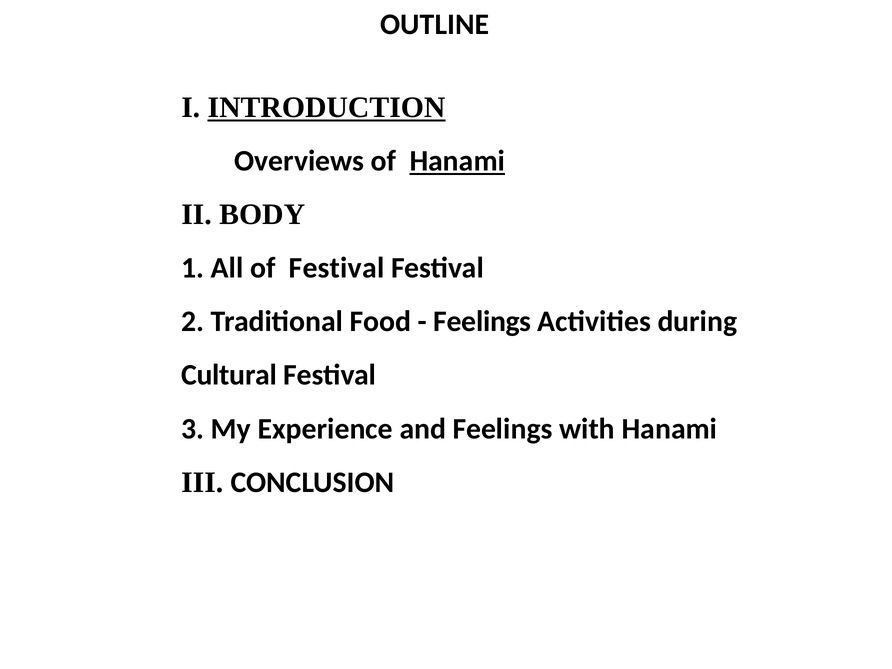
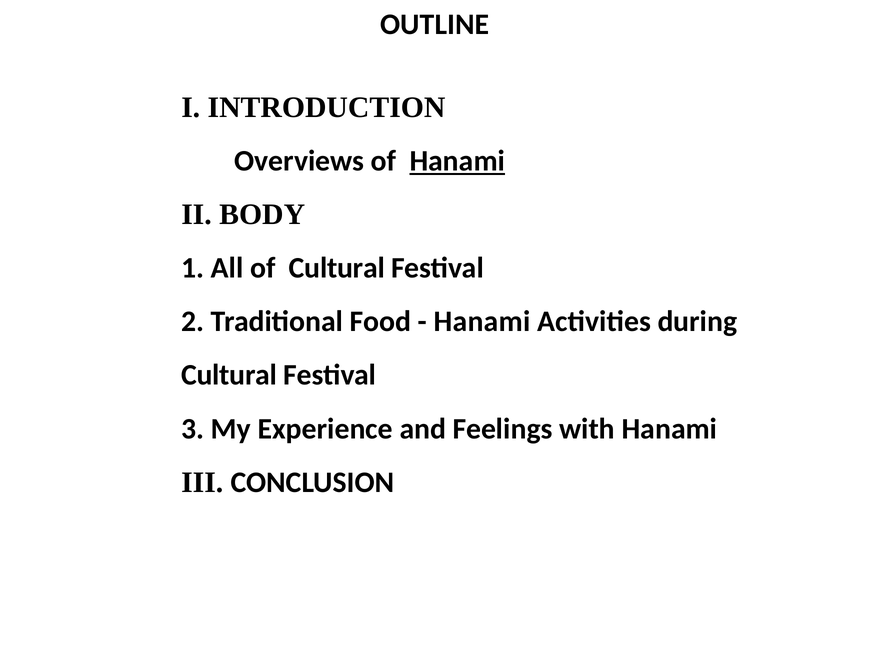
INTRODUCTION underline: present -> none (326, 108)
of Festival: Festival -> Cultural (337, 268)
Feelings: Feelings -> Hanami (482, 322)
